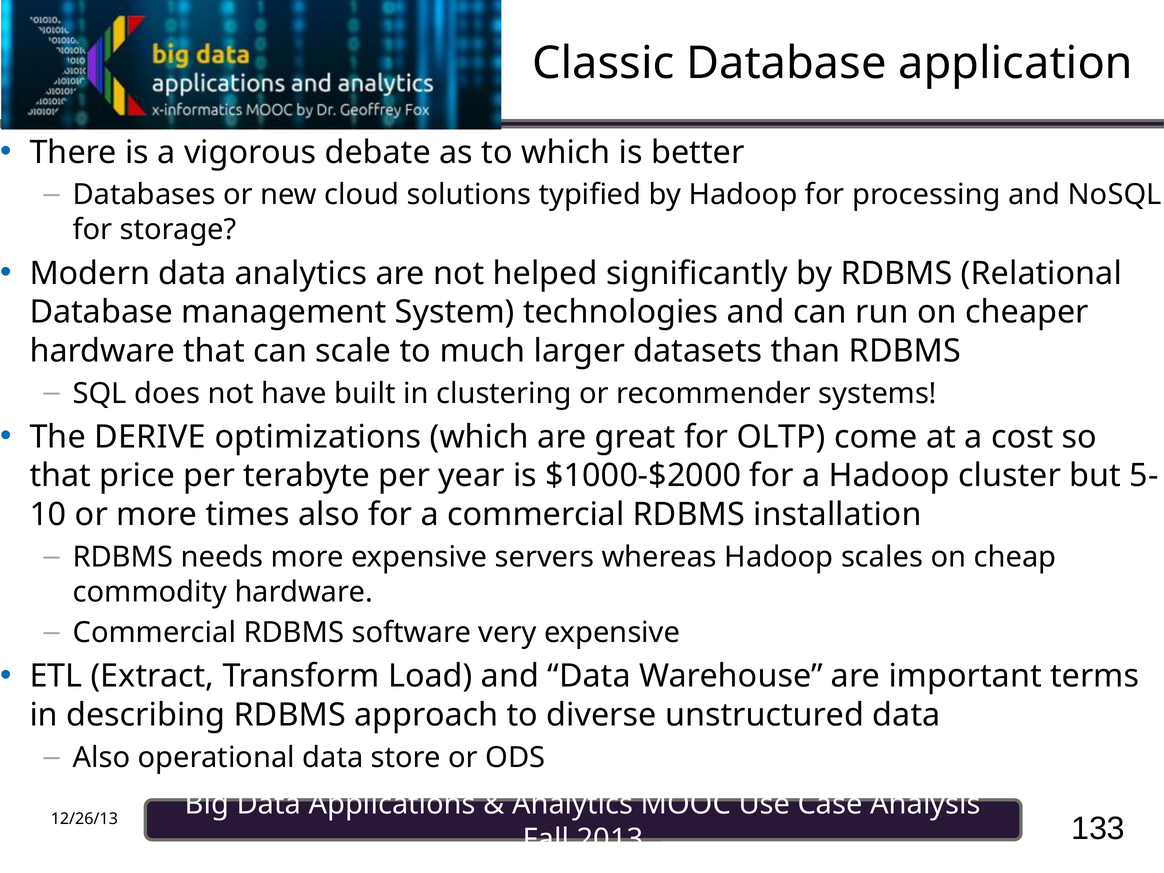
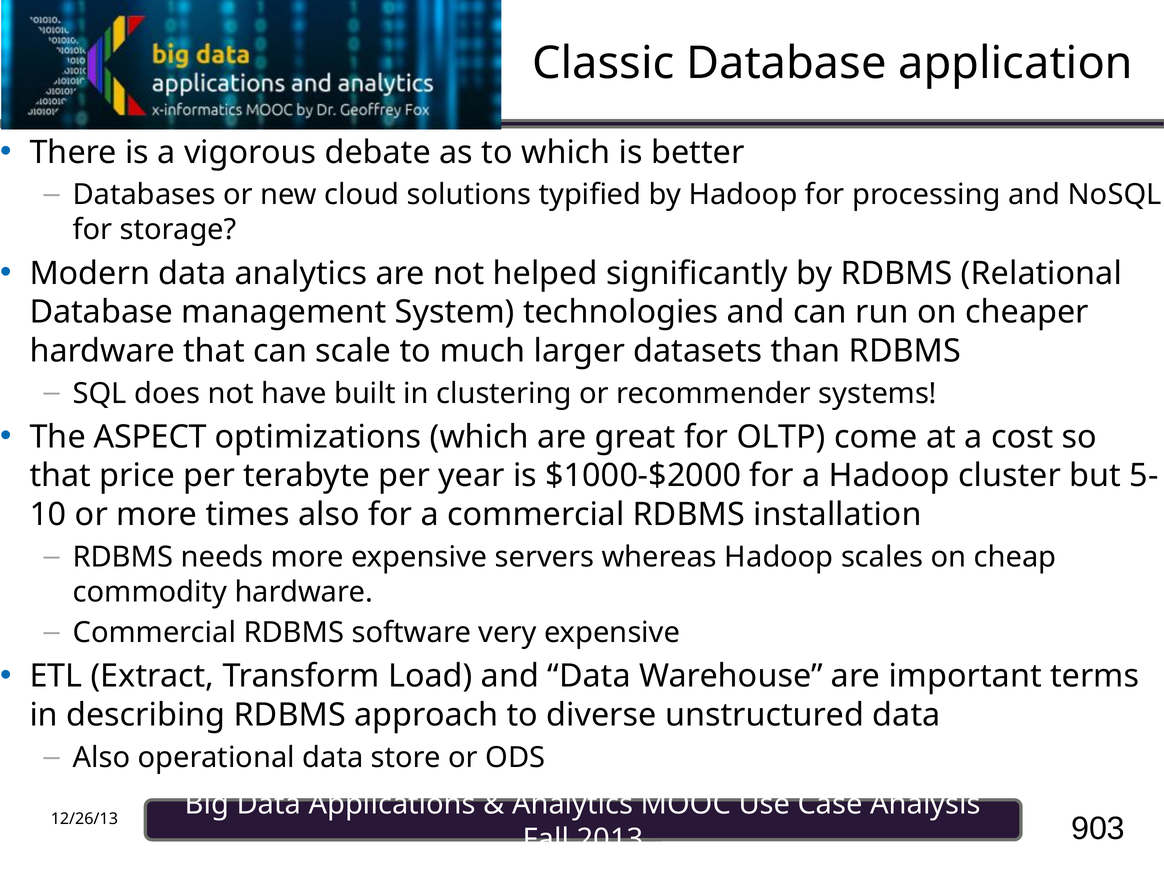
DERIVE: DERIVE -> ASPECT (150, 437)
133: 133 -> 903 (1098, 828)
